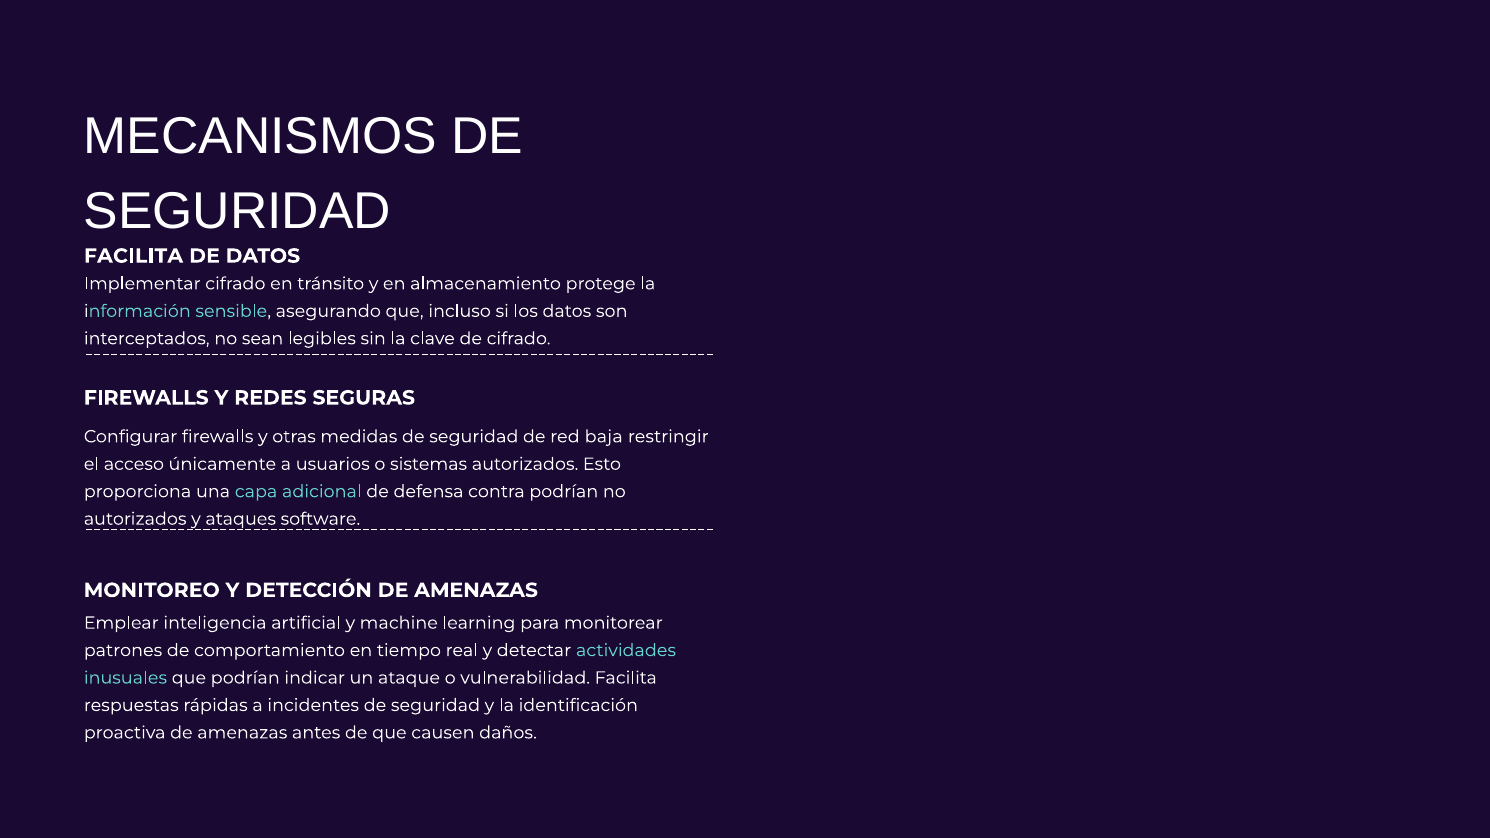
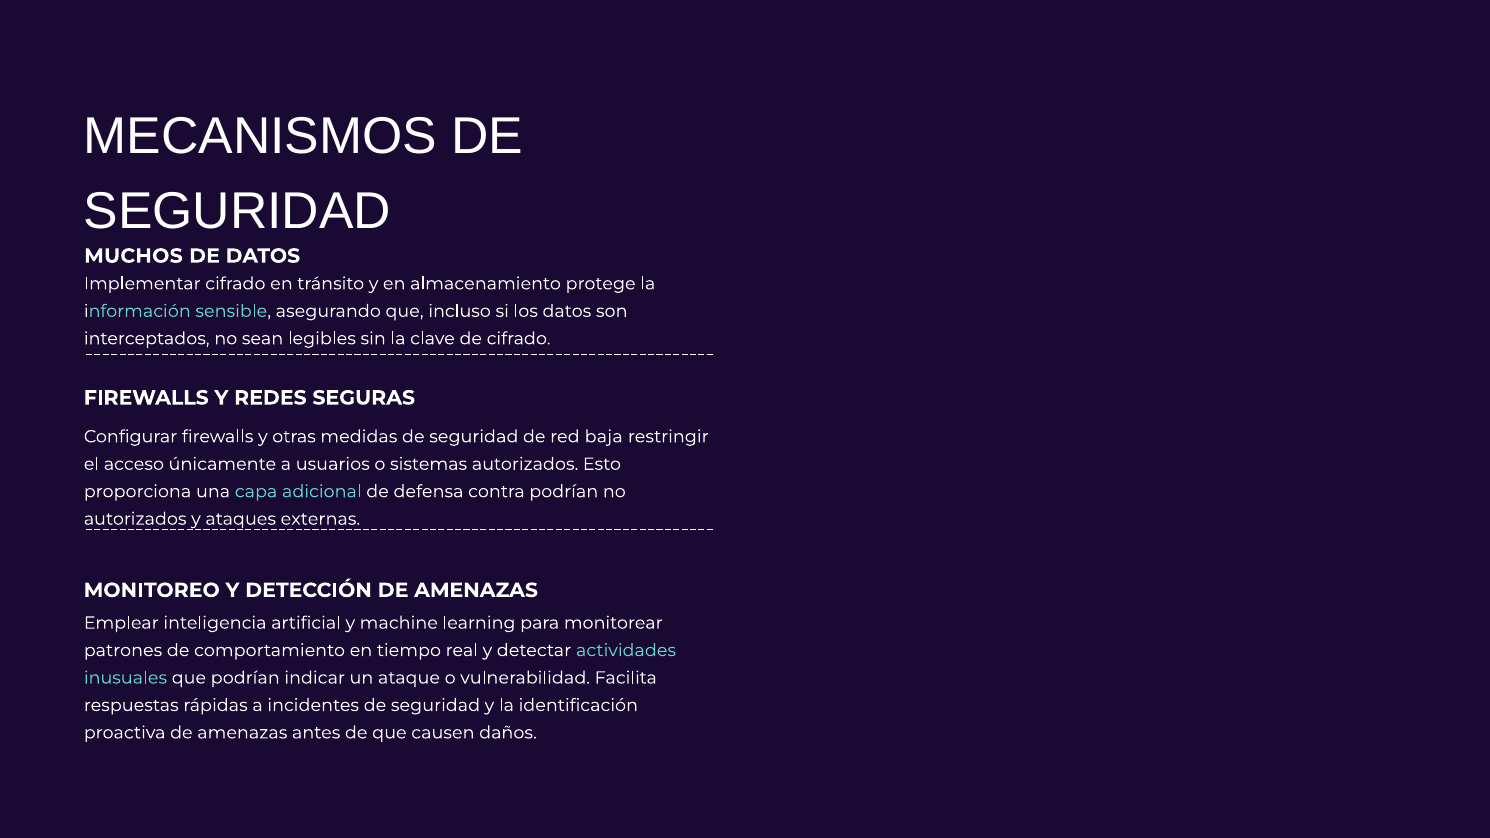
FACILITA: FACILITA -> MUCHOS (133, 256)
software: software -> externas (320, 519)
